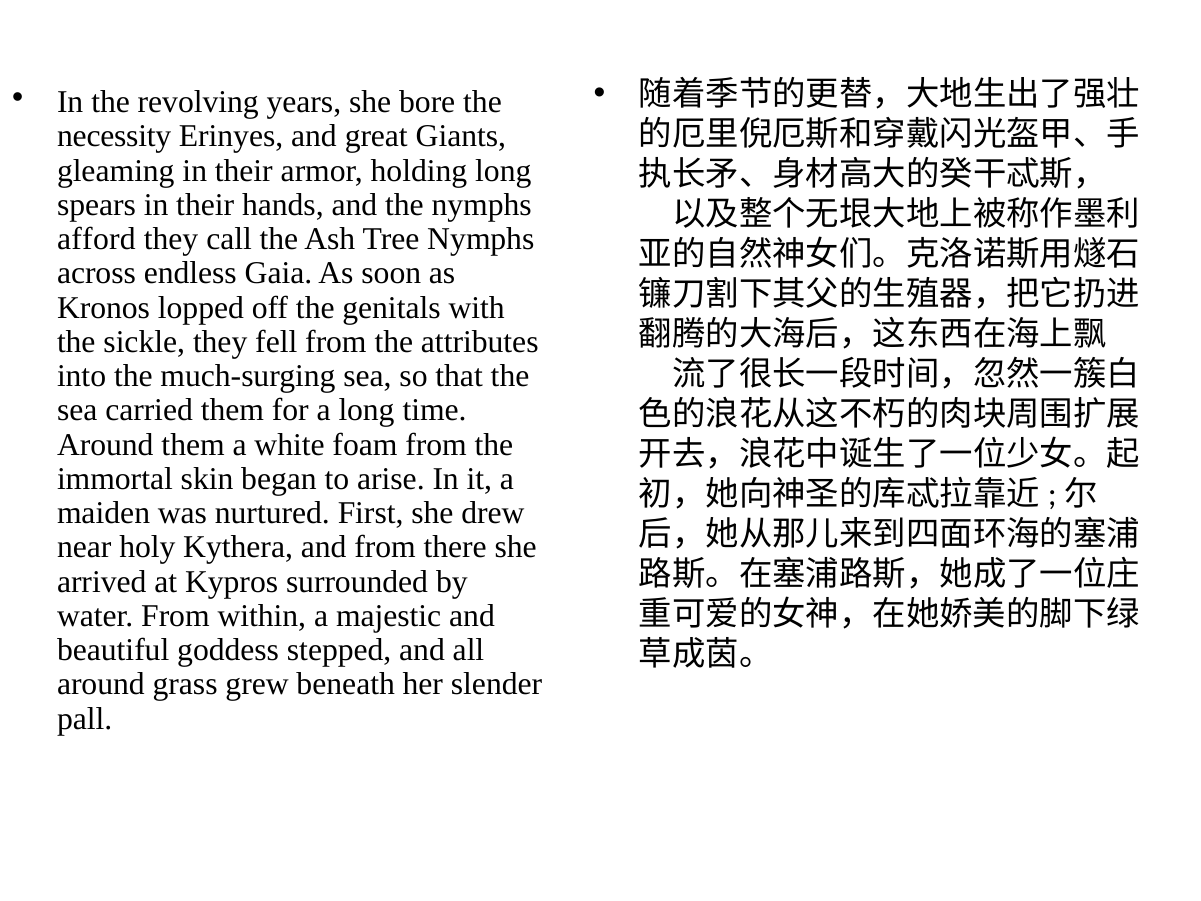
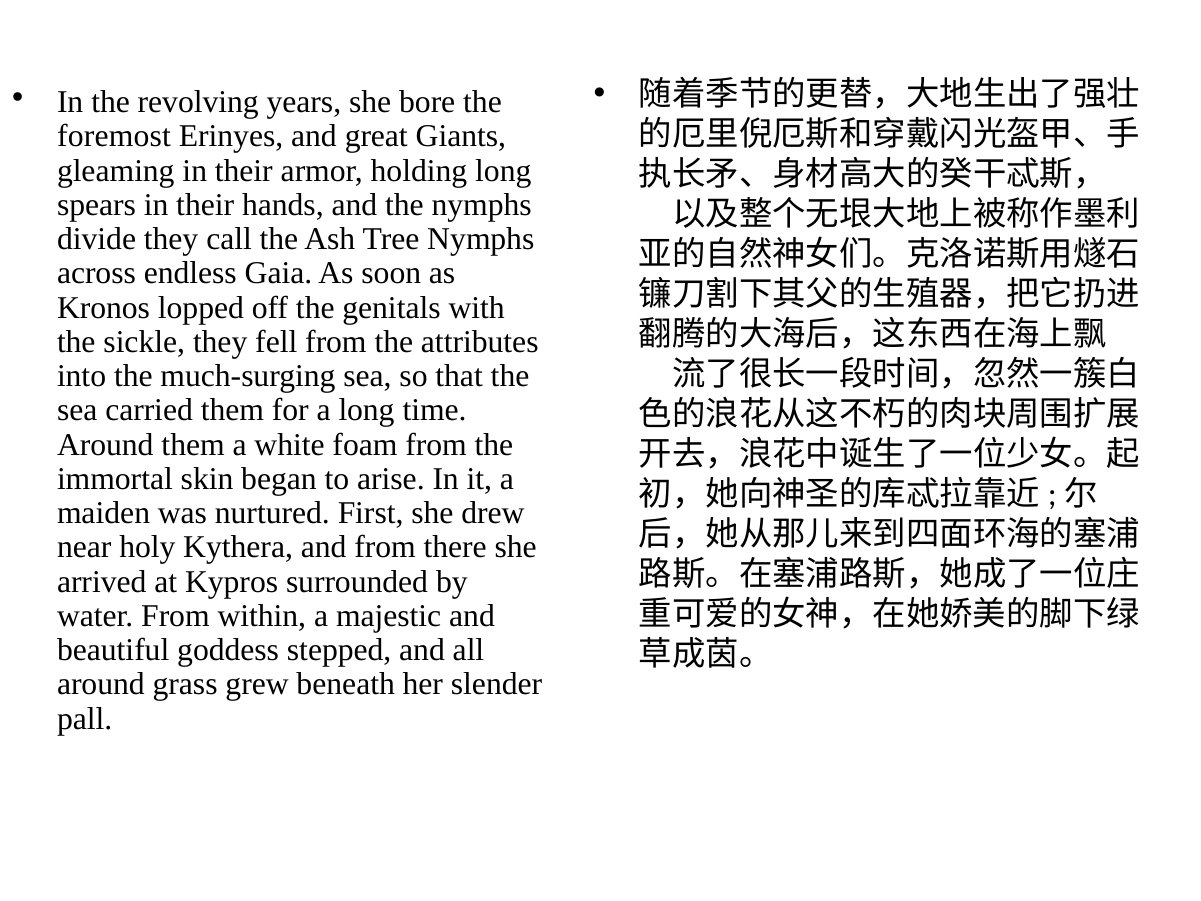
necessity: necessity -> foremost (114, 137)
afford: afford -> divide (97, 239)
